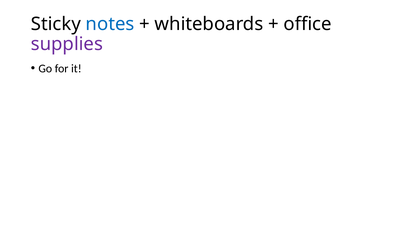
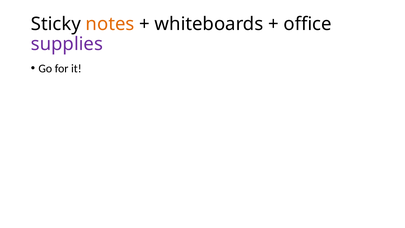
notes colour: blue -> orange (110, 24)
